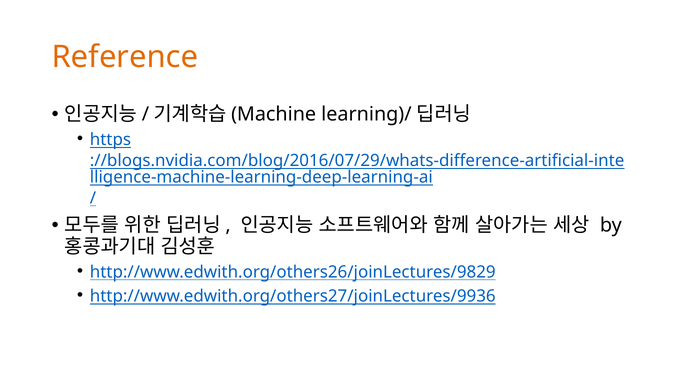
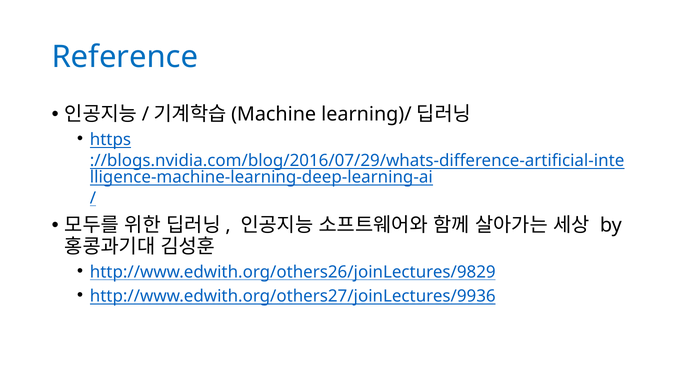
Reference colour: orange -> blue (125, 57)
